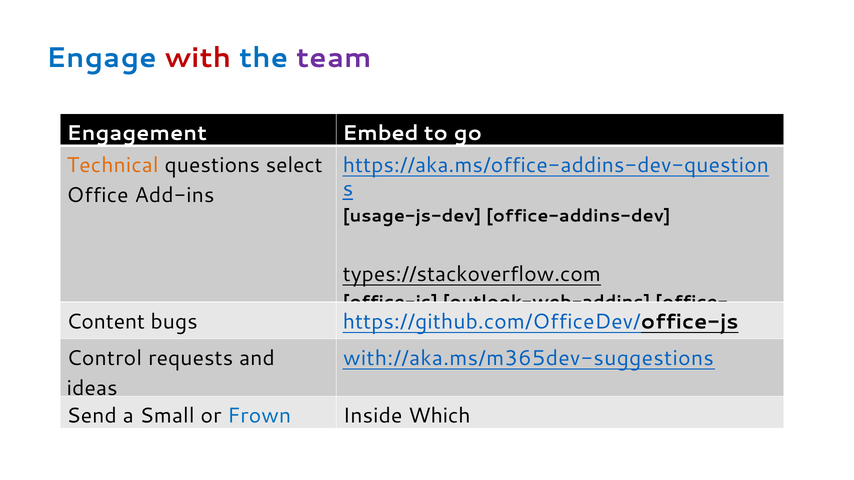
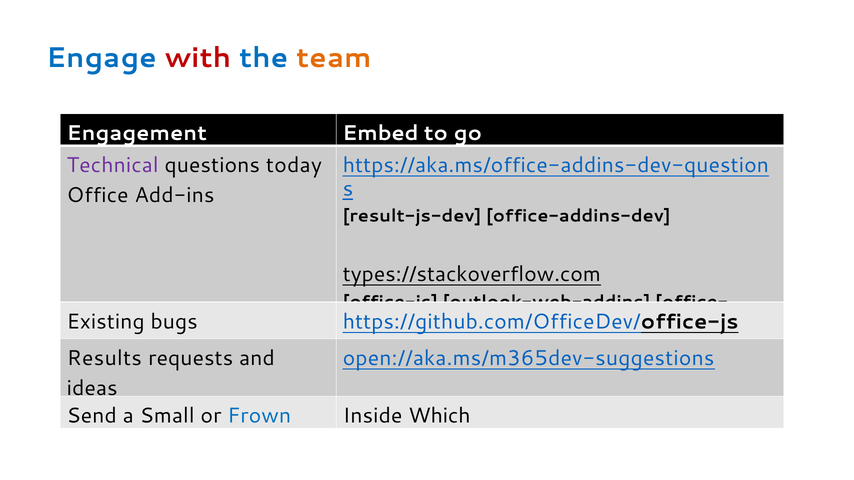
team colour: purple -> orange (334, 58)
Technical colour: orange -> purple (113, 165)
select: select -> today (294, 165)
usage-js-dev: usage-js-dev -> result-js-dev (412, 216)
Content: Content -> Existing (106, 322)
Control: Control -> Results (104, 359)
with://aka.ms/m365dev-suggestions: with://aka.ms/m365dev-suggestions -> open://aka.ms/m365dev-suggestions (529, 359)
